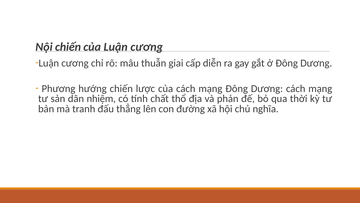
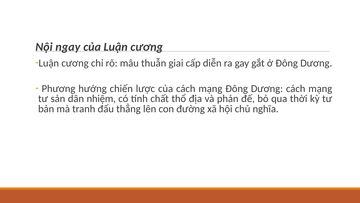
Nội chiến: chiến -> ngay (68, 47)
